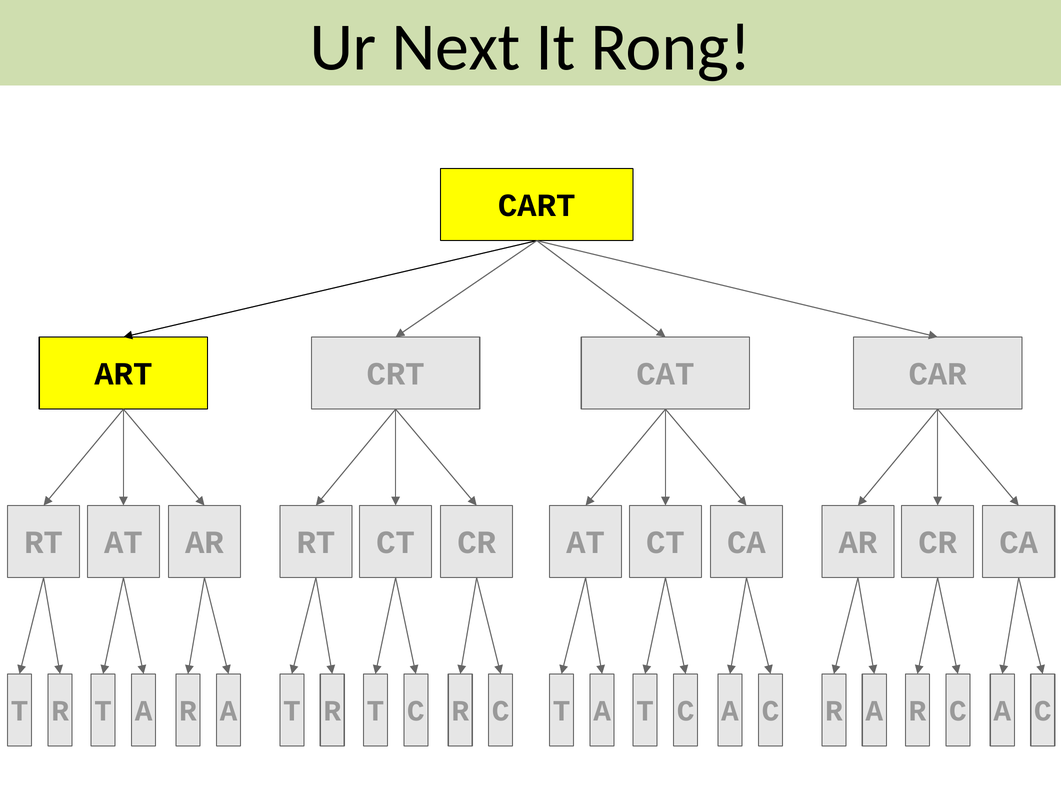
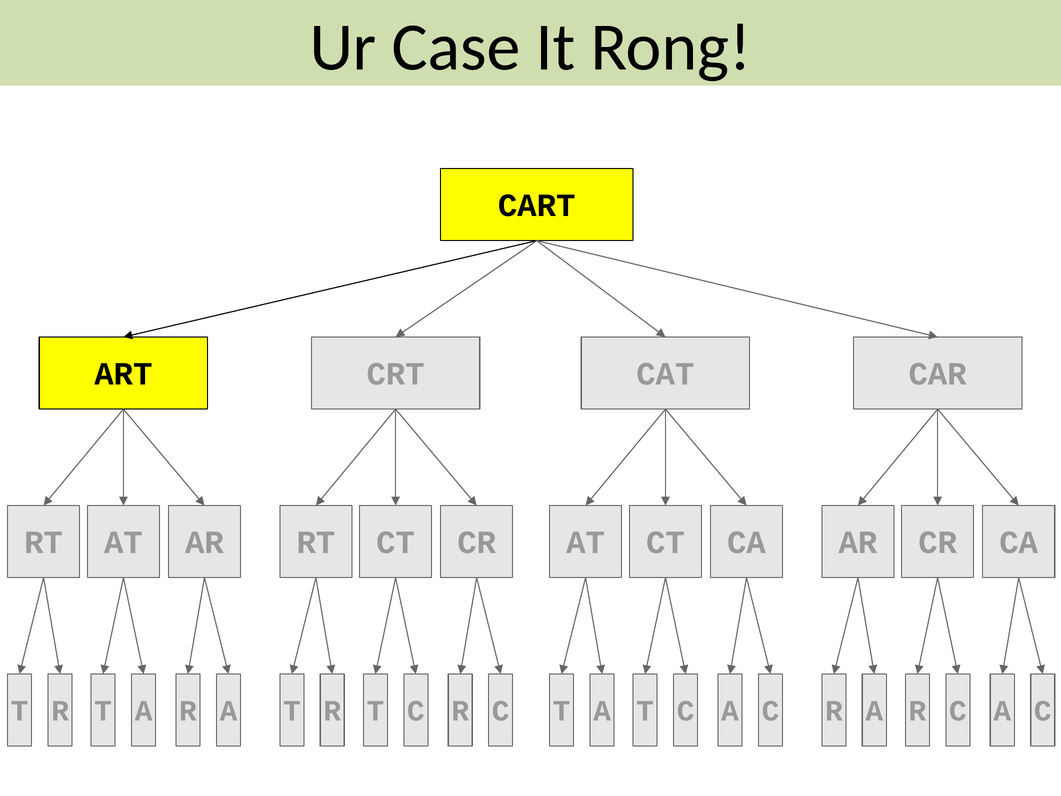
Next: Next -> Case (456, 47)
